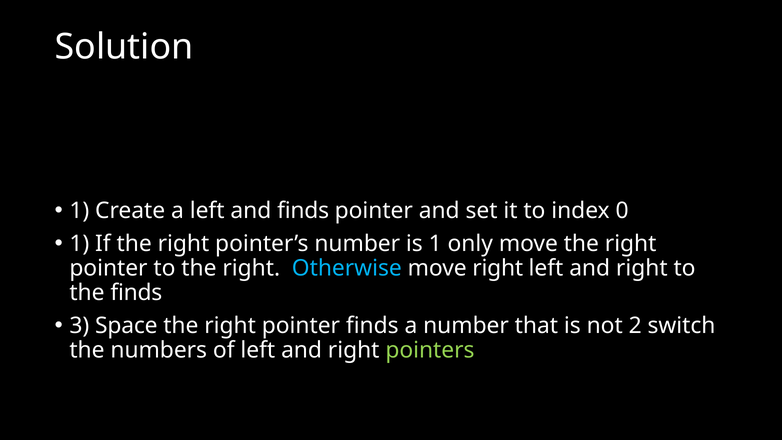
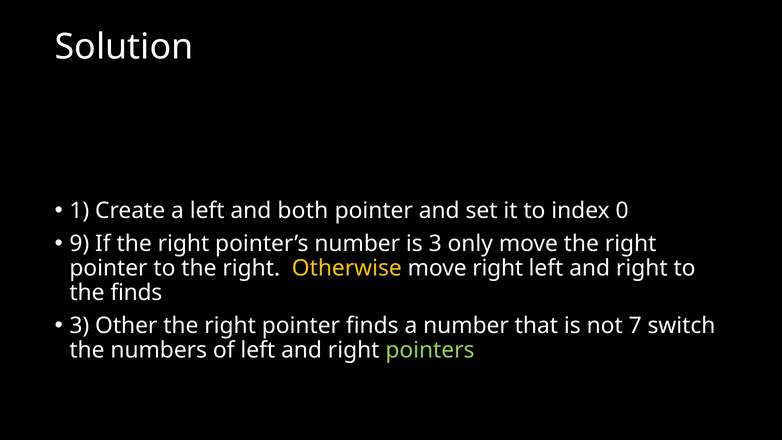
and finds: finds -> both (303, 211)
1: 1 -> 9 (79, 243)
is 1: 1 -> 3 (435, 243)
Otherwise colour: light blue -> yellow (347, 268)
Space: Space -> Other (126, 325)
2: 2 -> 7 (635, 325)
